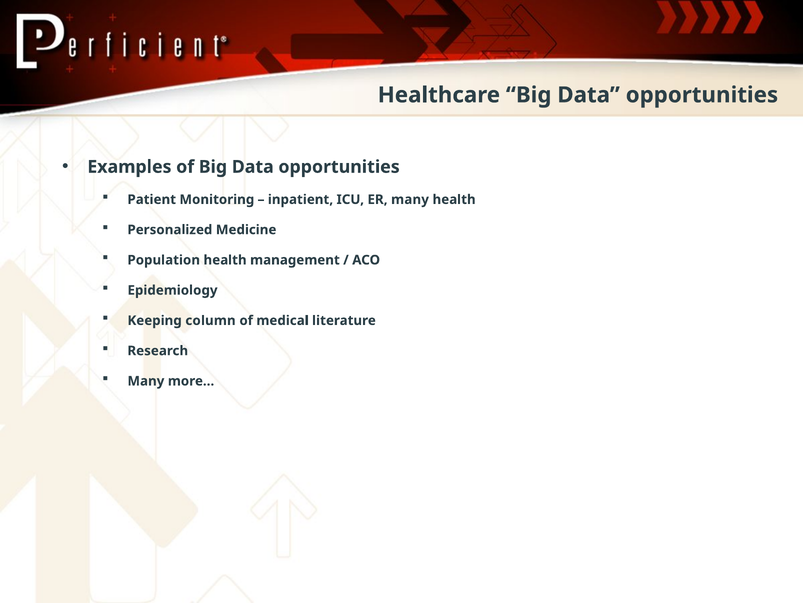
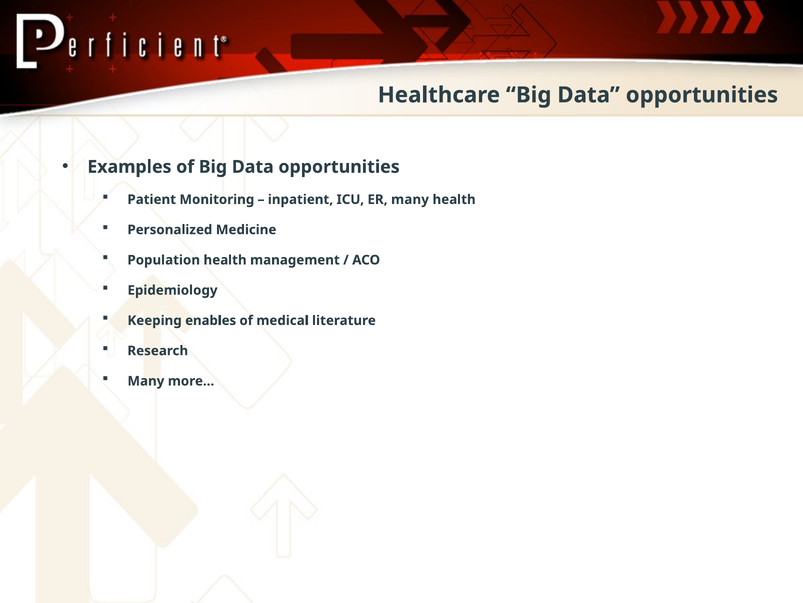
column: column -> enables (211, 320)
